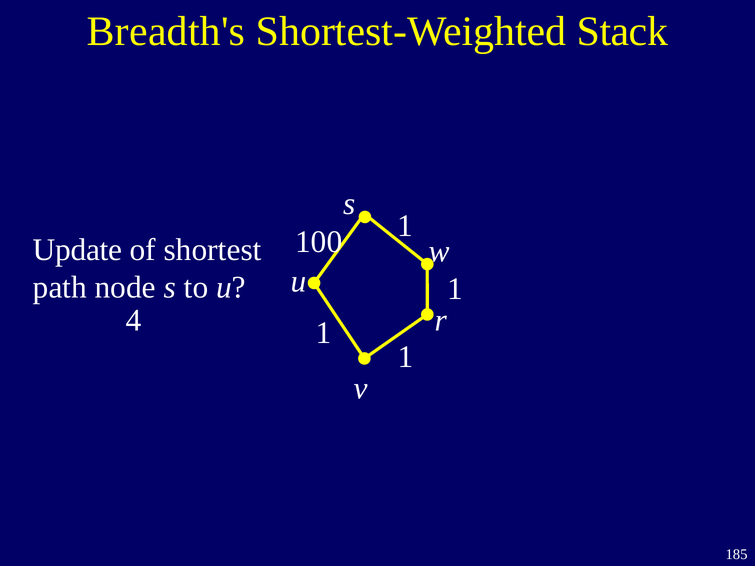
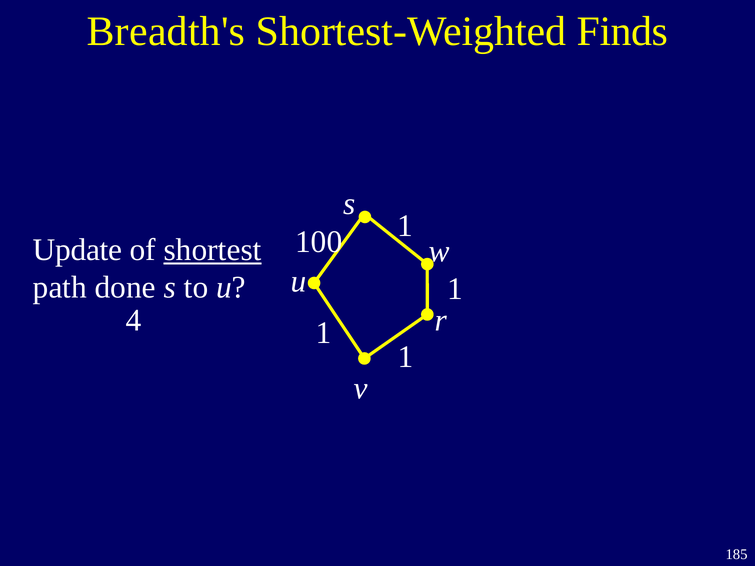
Stack: Stack -> Finds (622, 31)
shortest underline: none -> present (213, 250)
node: node -> done (125, 288)
